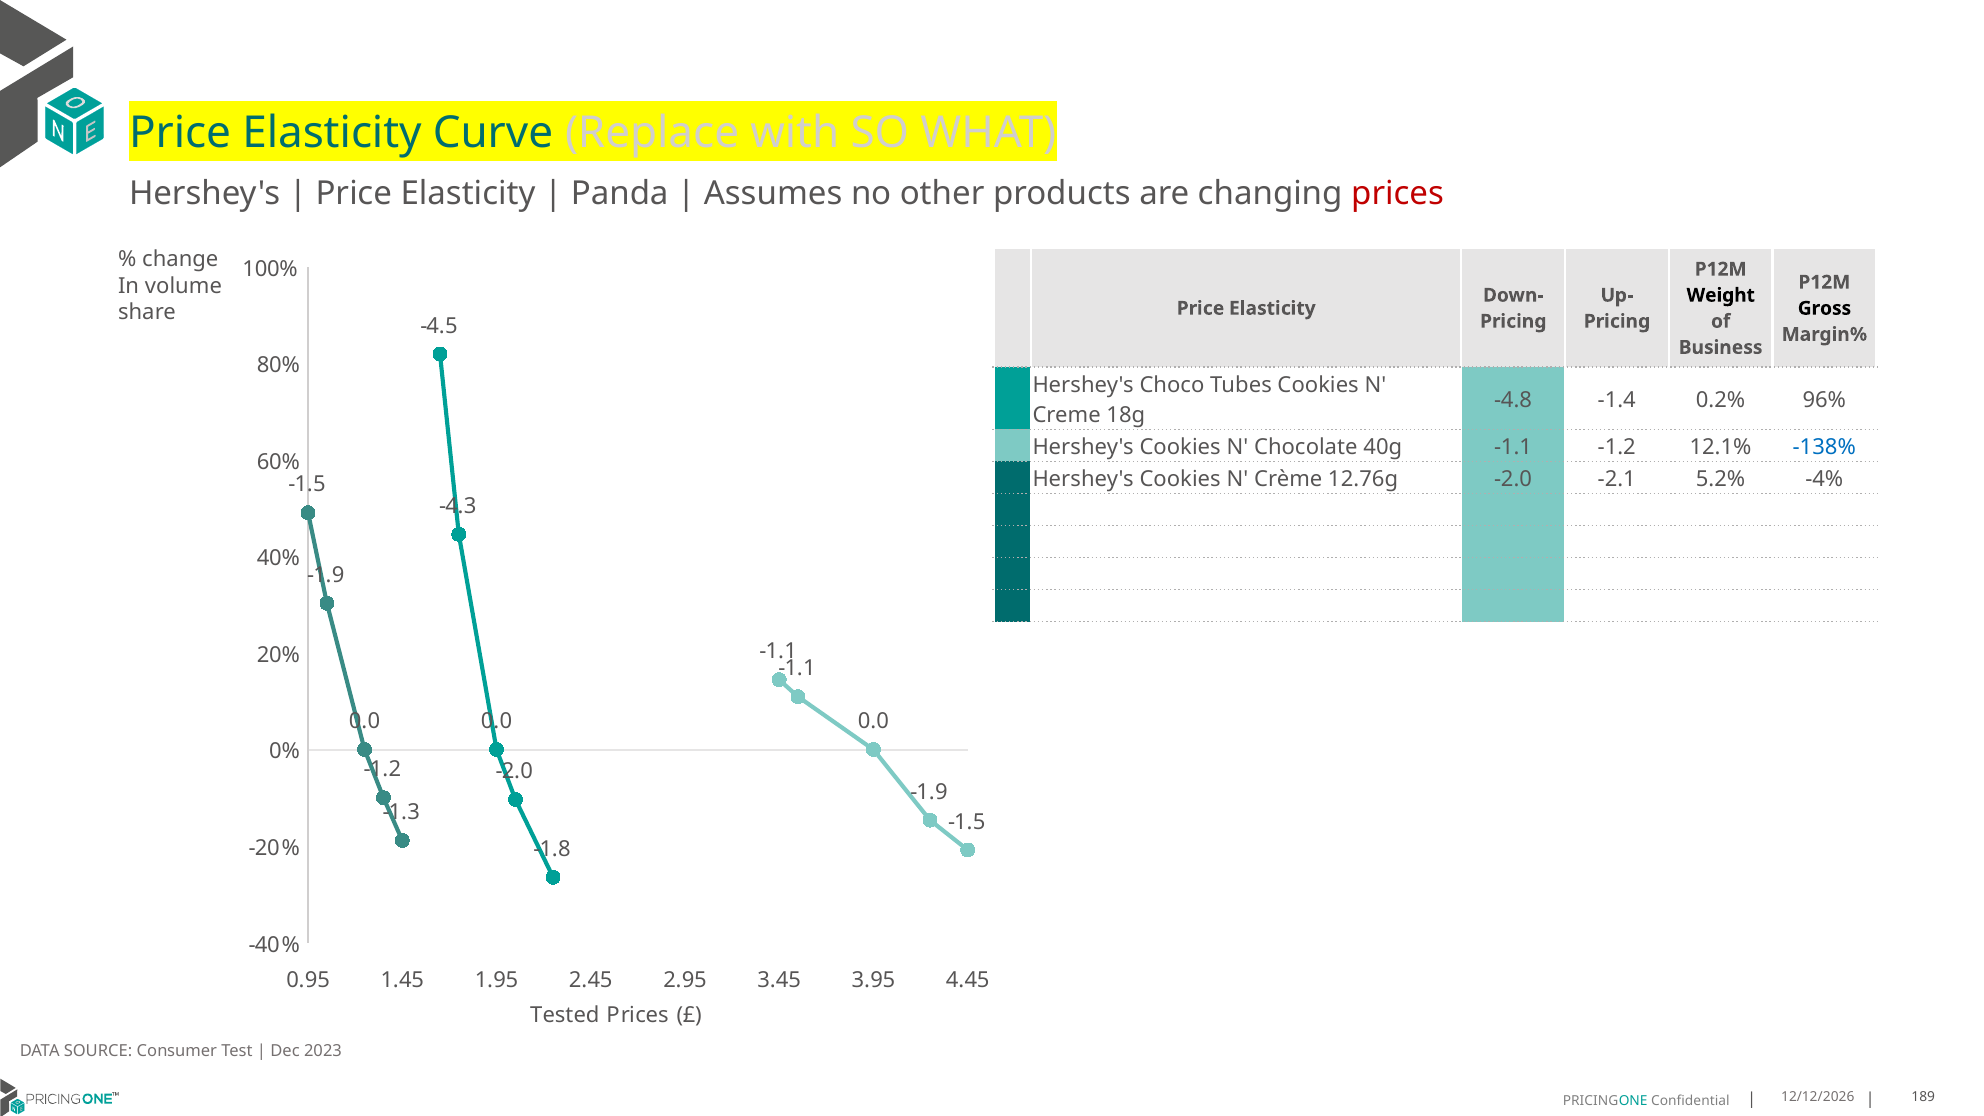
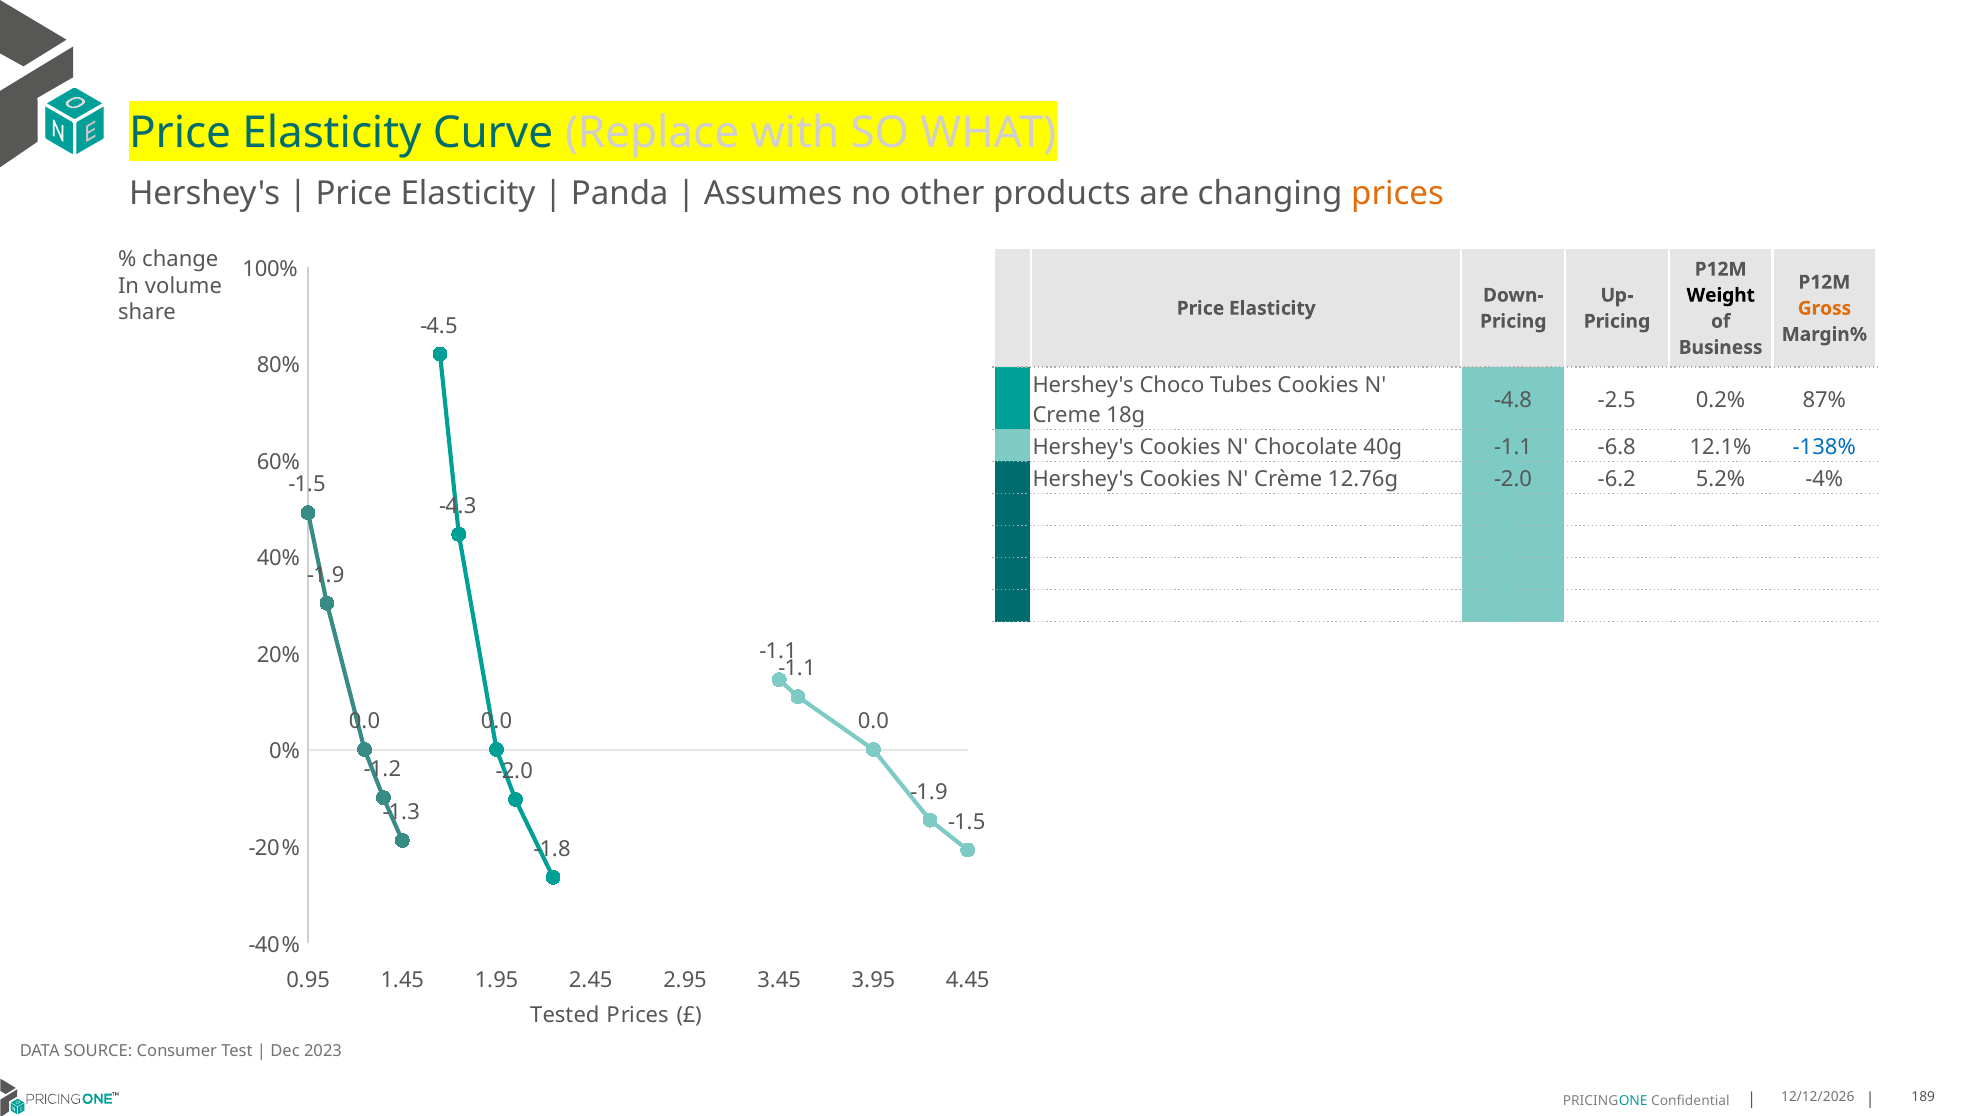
prices colour: red -> orange (1398, 193)
Gross colour: black -> orange (1824, 308)
-1.4: -1.4 -> -2.5 (1617, 400)
96%: 96% -> 87% (1824, 400)
-1.1 -1.2: -1.2 -> -6.8 (1617, 447)
-2.1: -2.1 -> -6.2 (1617, 479)
